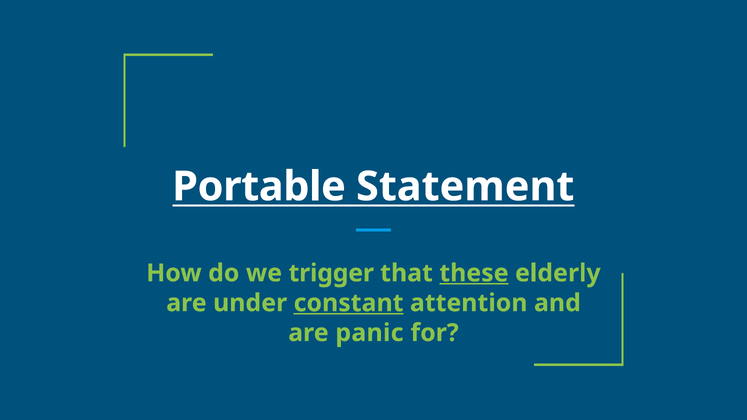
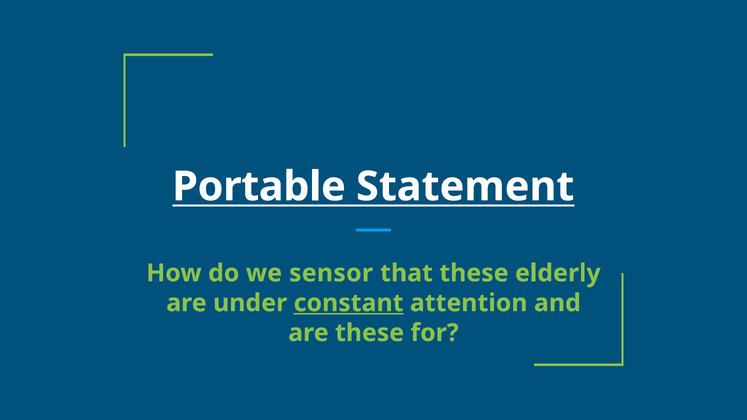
trigger: trigger -> sensor (331, 273)
these underline: present -> none (474, 273)
are panic: panic -> these (370, 333)
